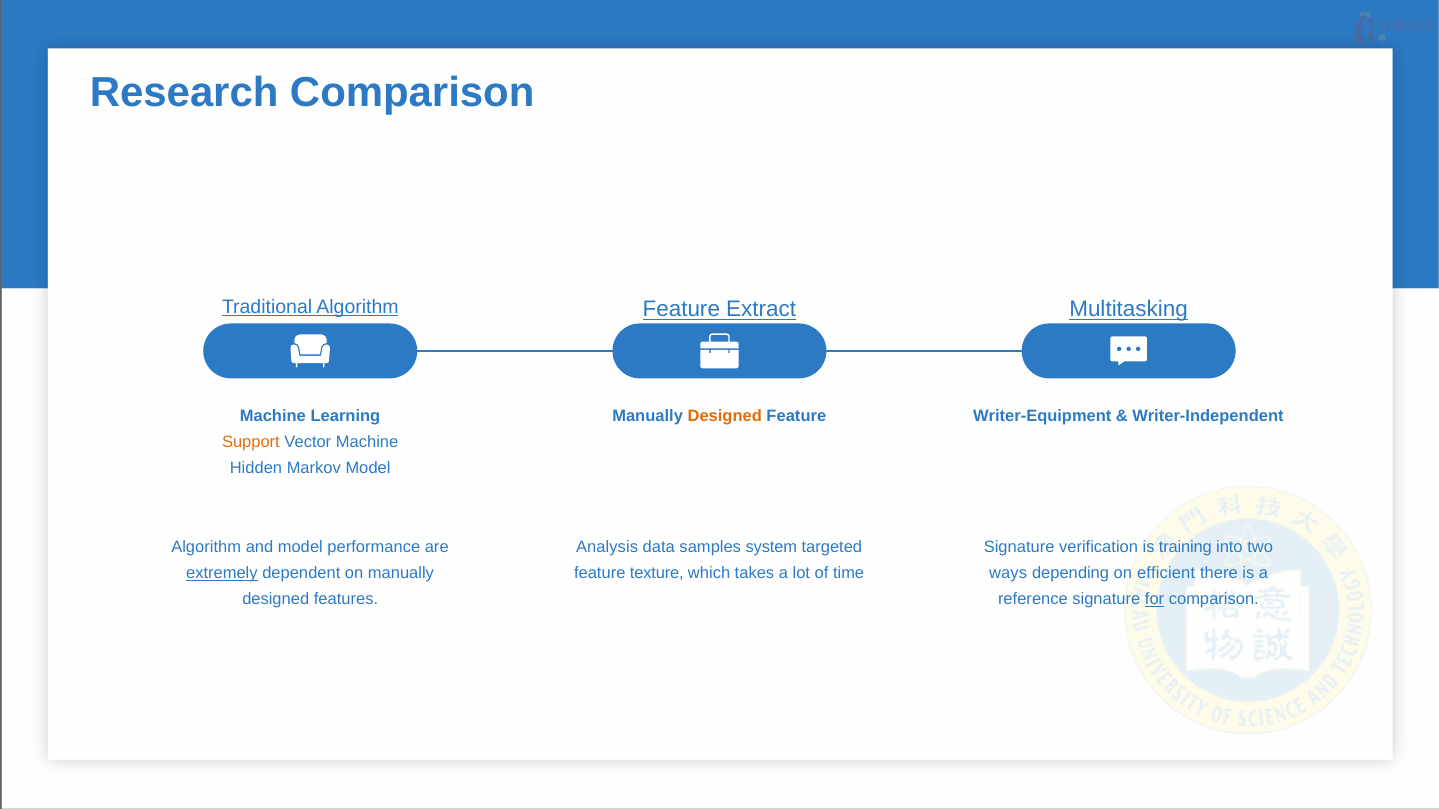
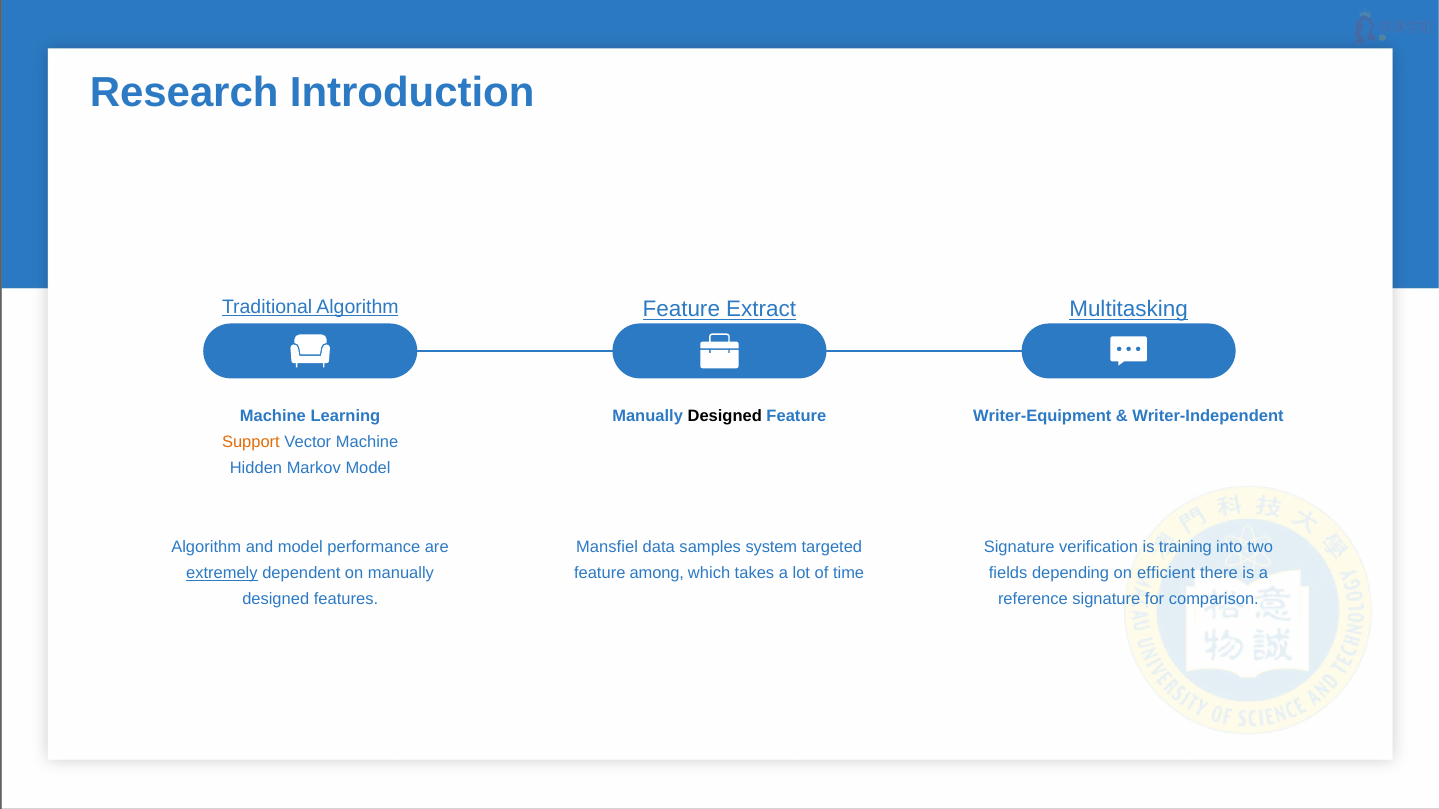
Research Comparison: Comparison -> Introduction (412, 93)
Designed colour: orange -> black (725, 416)
Analysis: Analysis -> Mansfiel (607, 548)
texture: texture -> among (657, 573)
ways: ways -> fields (1008, 573)
for underline: present -> none (1155, 599)
